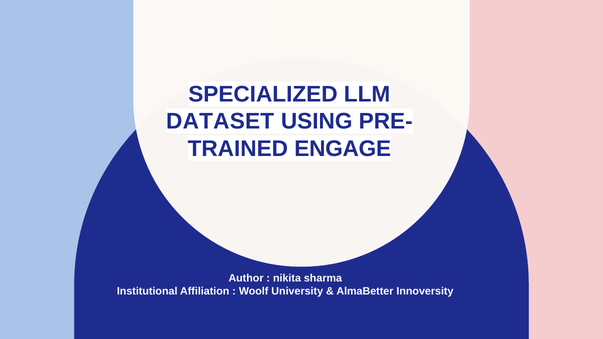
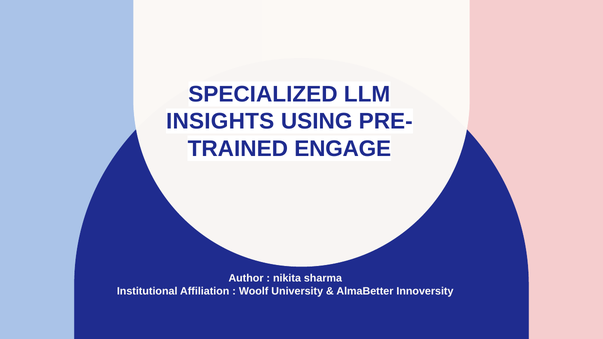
DATASET: DATASET -> INSIGHTS (220, 121)
